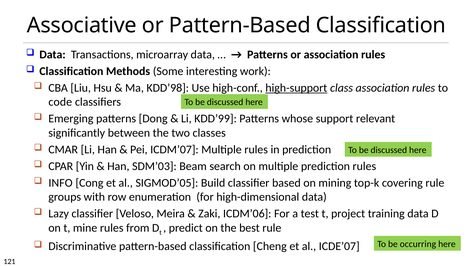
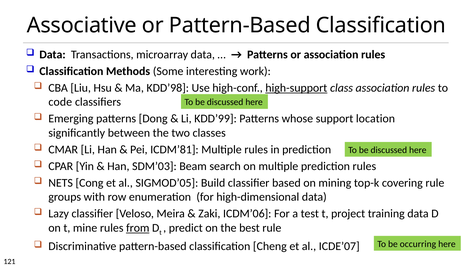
relevant: relevant -> location (375, 119)
ICDM’07: ICDM’07 -> ICDM’81 (174, 150)
INFO: INFO -> NETS (61, 183)
from underline: none -> present (138, 228)
